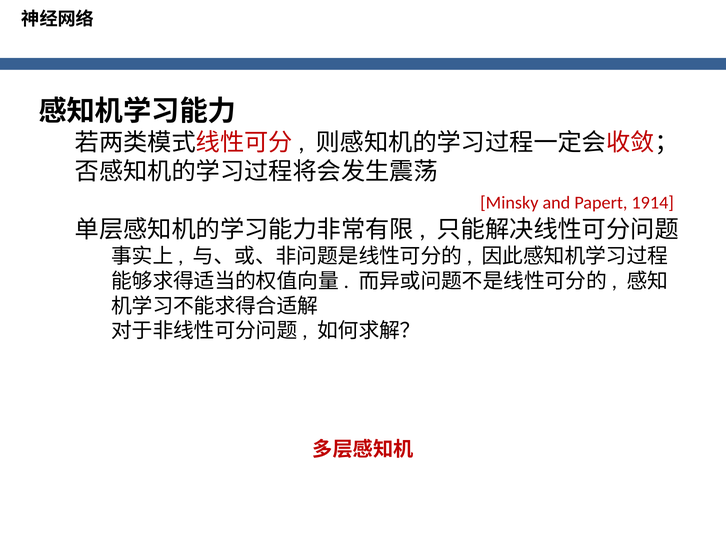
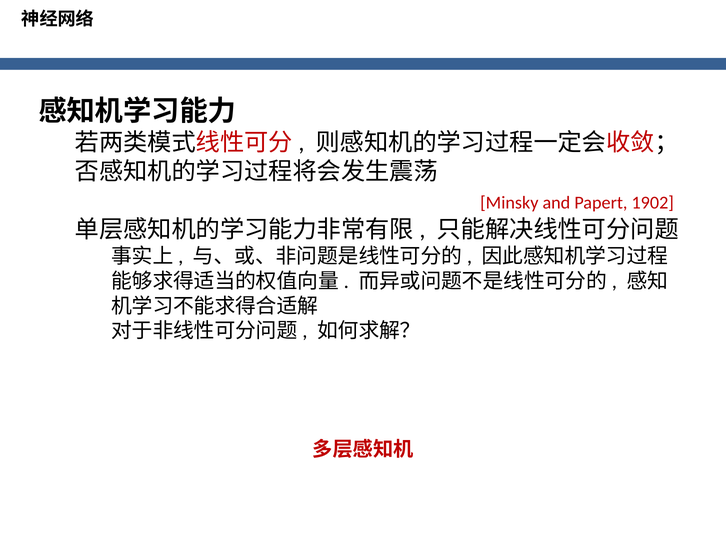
1914: 1914 -> 1902 (653, 203)
